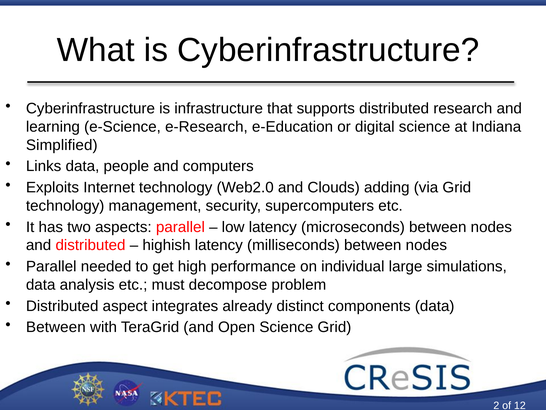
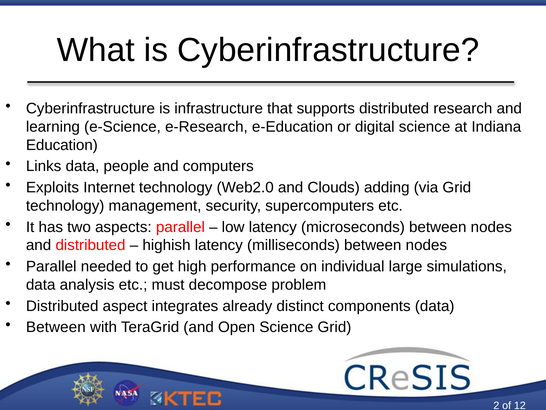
Simplified: Simplified -> Education (62, 145)
